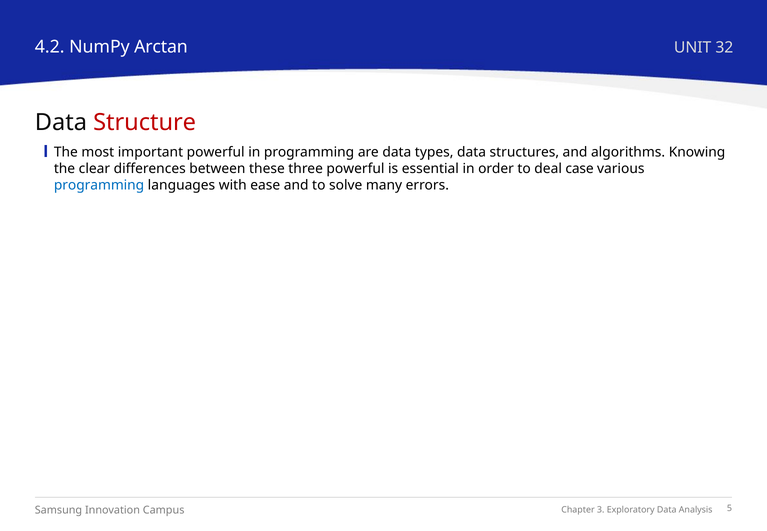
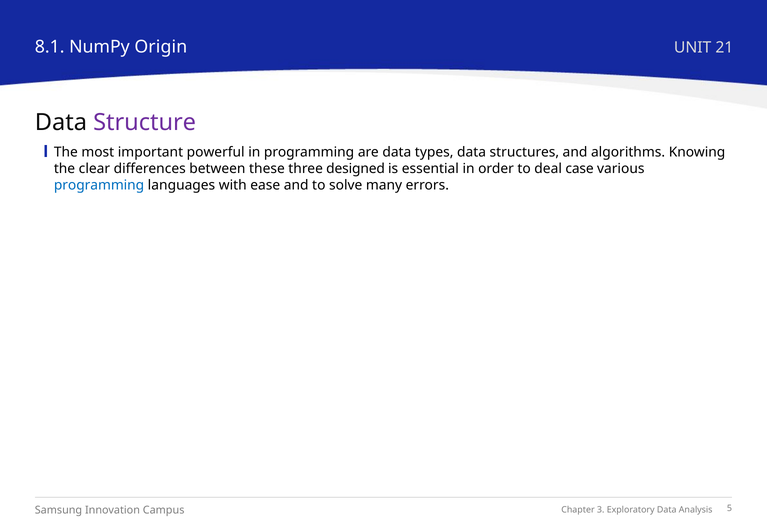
4.2: 4.2 -> 8.1 (50, 47)
Arctan: Arctan -> Origin (161, 47)
32: 32 -> 21 (724, 48)
Structure colour: red -> purple (145, 122)
three powerful: powerful -> designed (356, 169)
